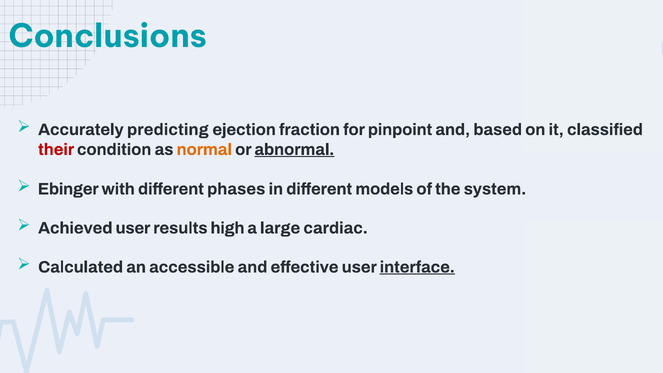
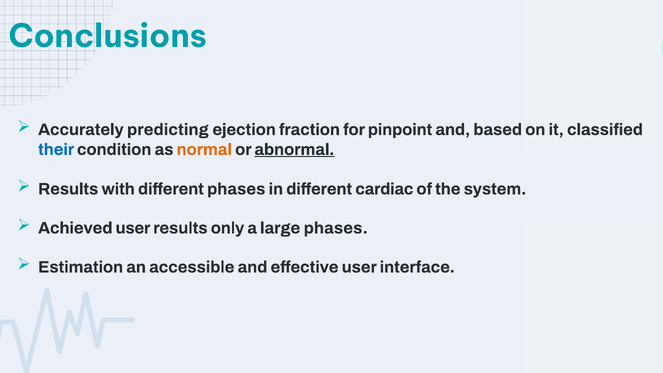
their colour: red -> blue (56, 149)
Ebinger: Ebinger -> Results (68, 189)
models: models -> cardiac (384, 189)
high: high -> only (227, 228)
large cardiac: cardiac -> phases (336, 228)
Calculated: Calculated -> Estimation (81, 267)
interface underline: present -> none (417, 267)
